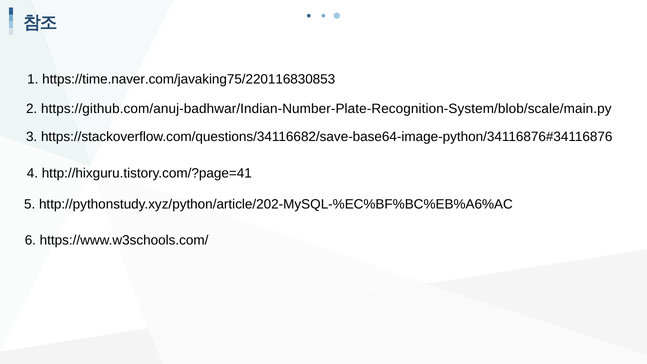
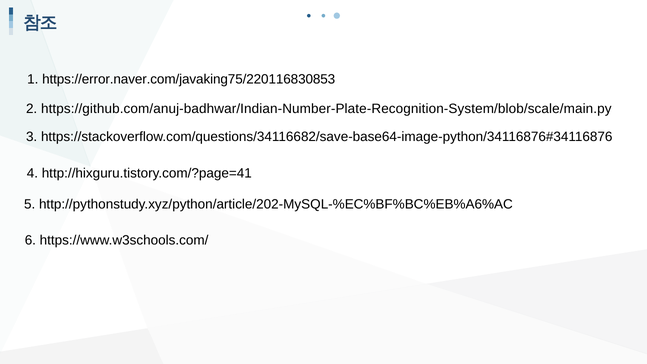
https://time.naver.com/javaking75/220116830853: https://time.naver.com/javaking75/220116830853 -> https://error.naver.com/javaking75/220116830853 (189, 79)
